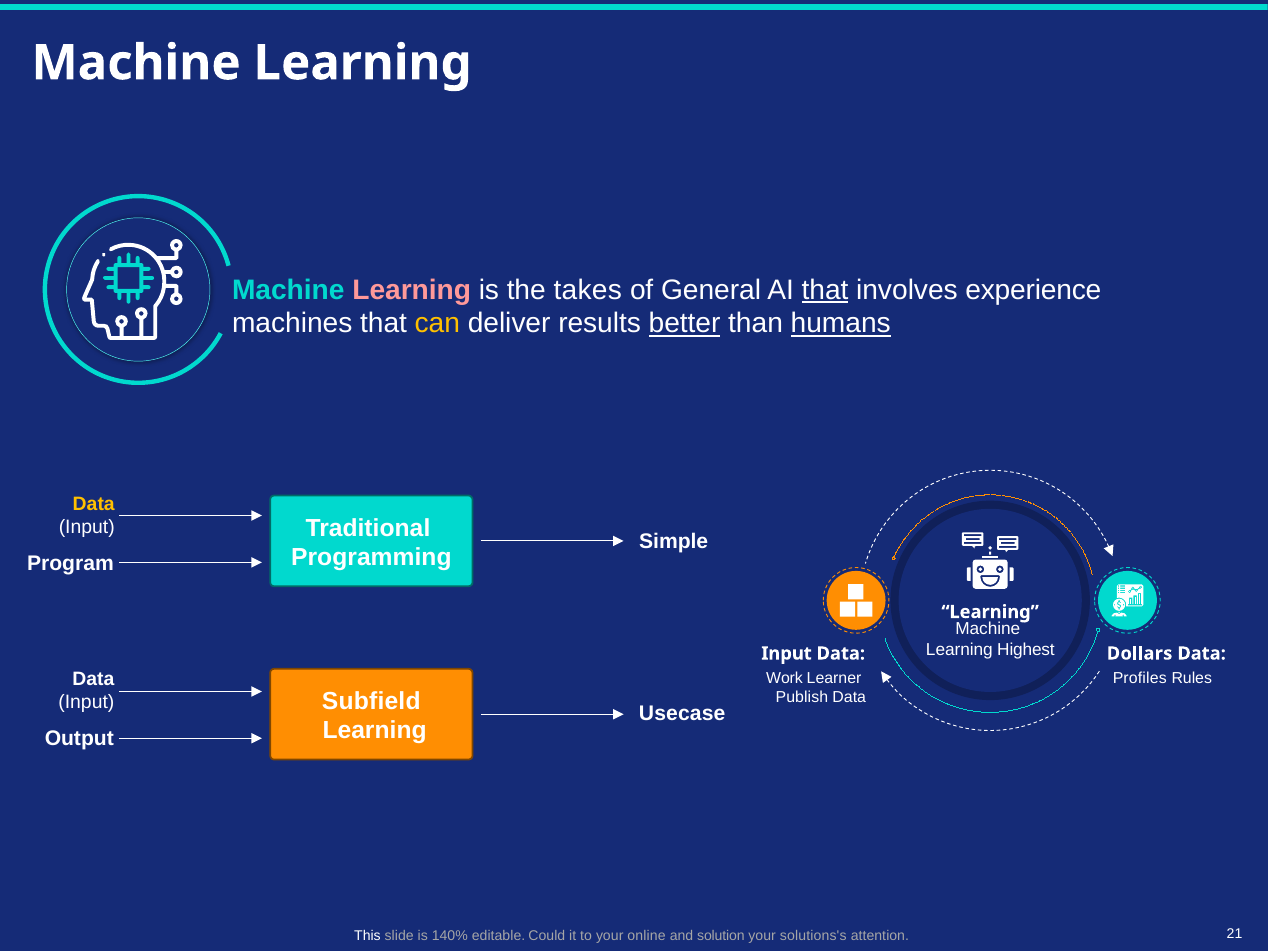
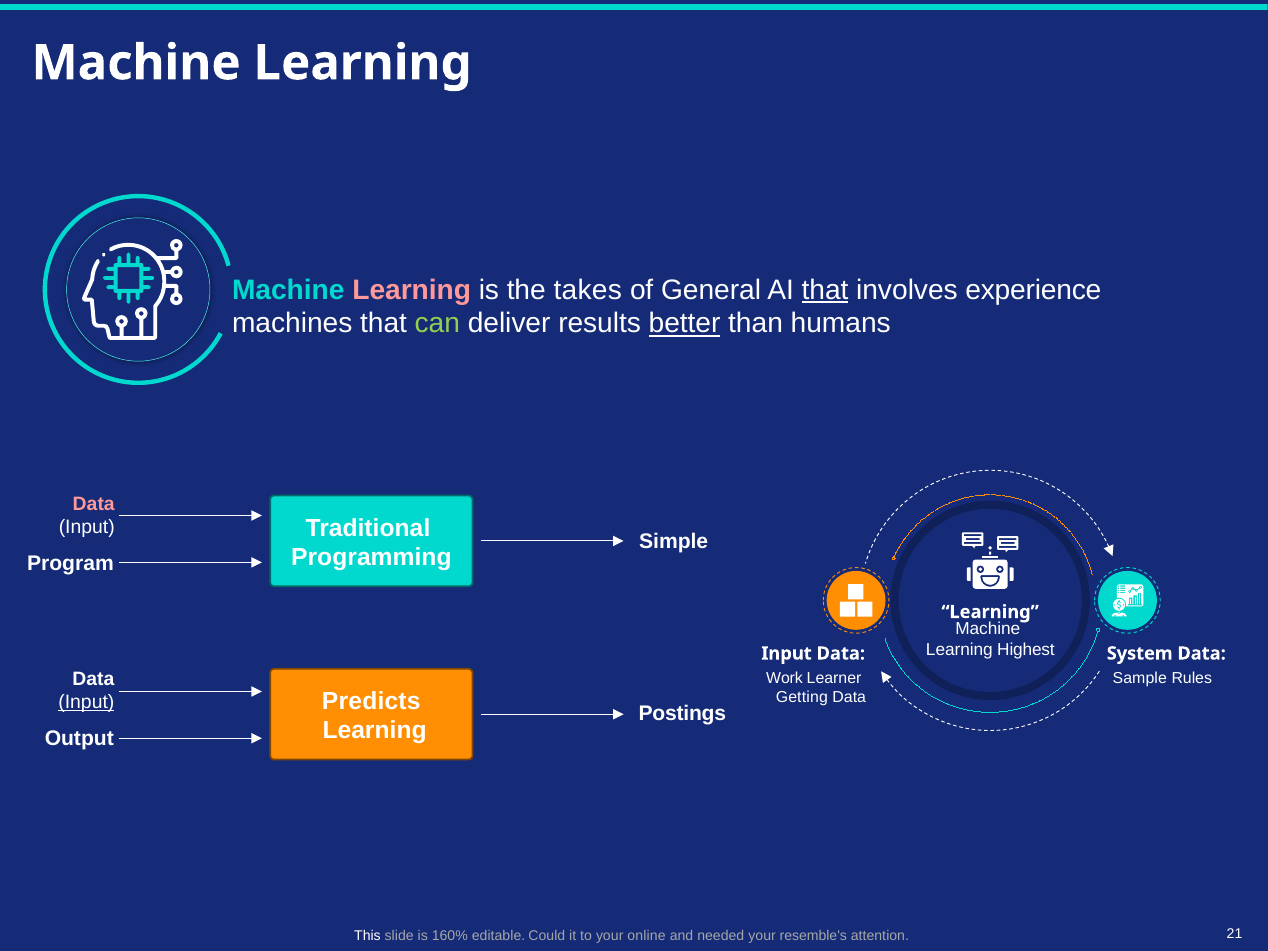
can colour: yellow -> light green (437, 324)
humans underline: present -> none (841, 324)
Data colour: yellow -> pink (94, 504)
Dollars: Dollars -> System (1140, 653)
Profiles: Profiles -> Sample (1140, 678)
Subfield: Subfield -> Predicts (371, 701)
Publish: Publish -> Getting (802, 697)
Input underline: none -> present (86, 703)
Usecase: Usecase -> Postings (682, 713)
140%: 140% -> 160% (450, 936)
solution: solution -> needed (721, 936)
solutions's: solutions's -> resemble's (813, 936)
